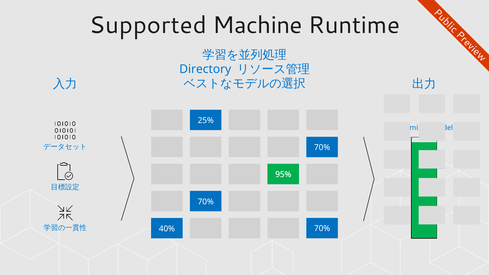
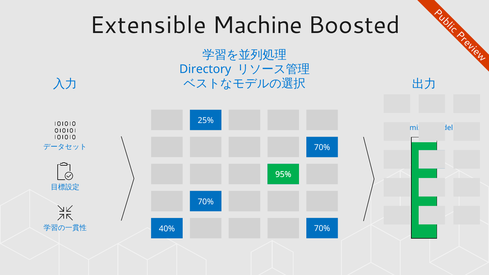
Supported: Supported -> Extensible (148, 25)
Runtime: Runtime -> Boosted (354, 25)
